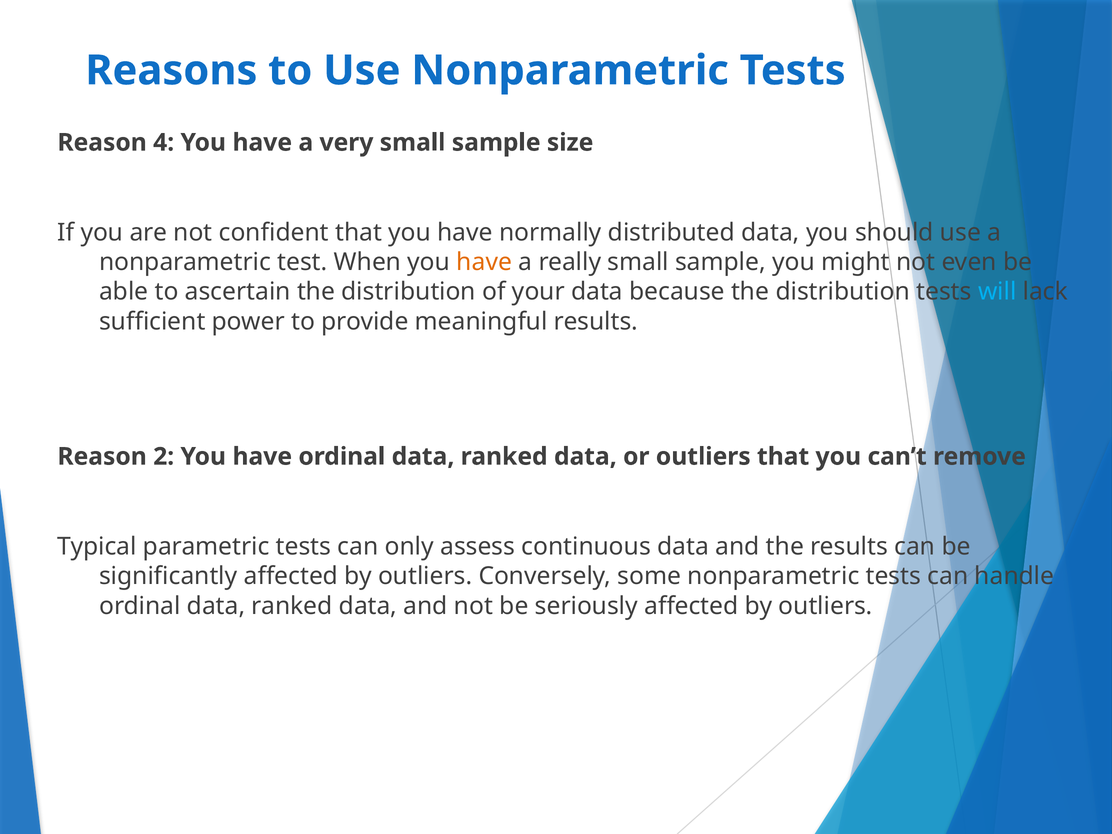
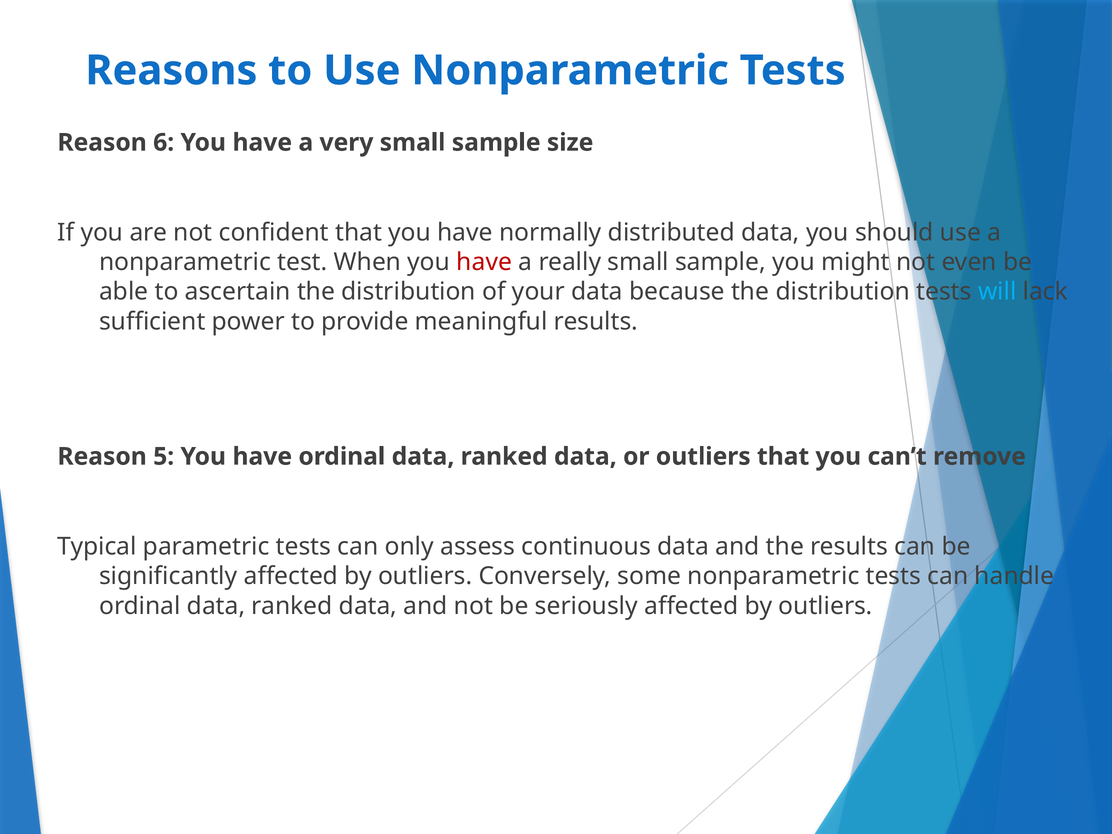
4: 4 -> 6 (164, 143)
have colour: orange -> red (484, 262)
2: 2 -> 5 (164, 457)
